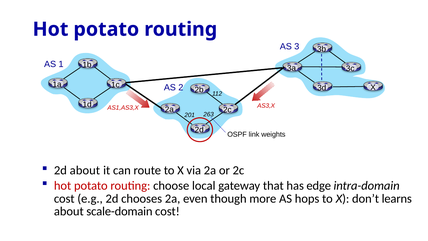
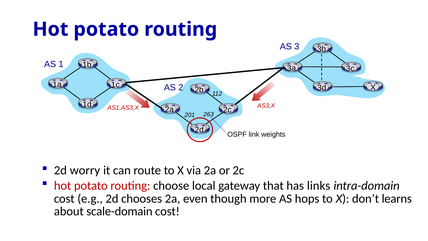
2d about: about -> worry (85, 170)
edge: edge -> links (319, 186)
